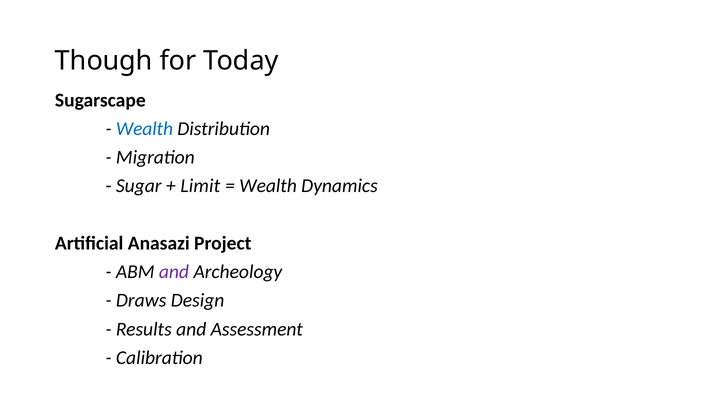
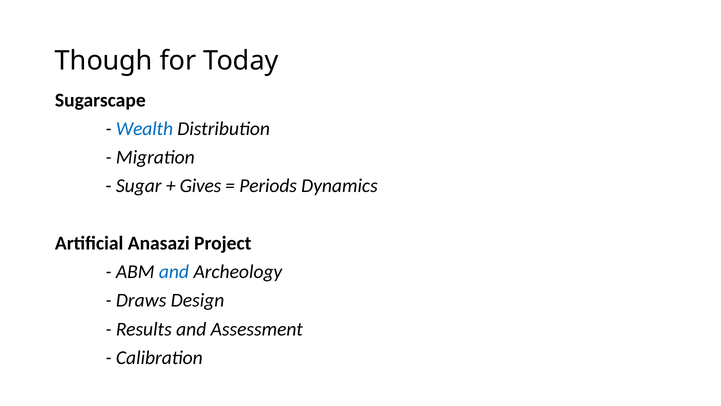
Limit: Limit -> Gives (201, 186)
Wealth: Wealth -> Periods (268, 186)
and colour: purple -> blue (174, 272)
